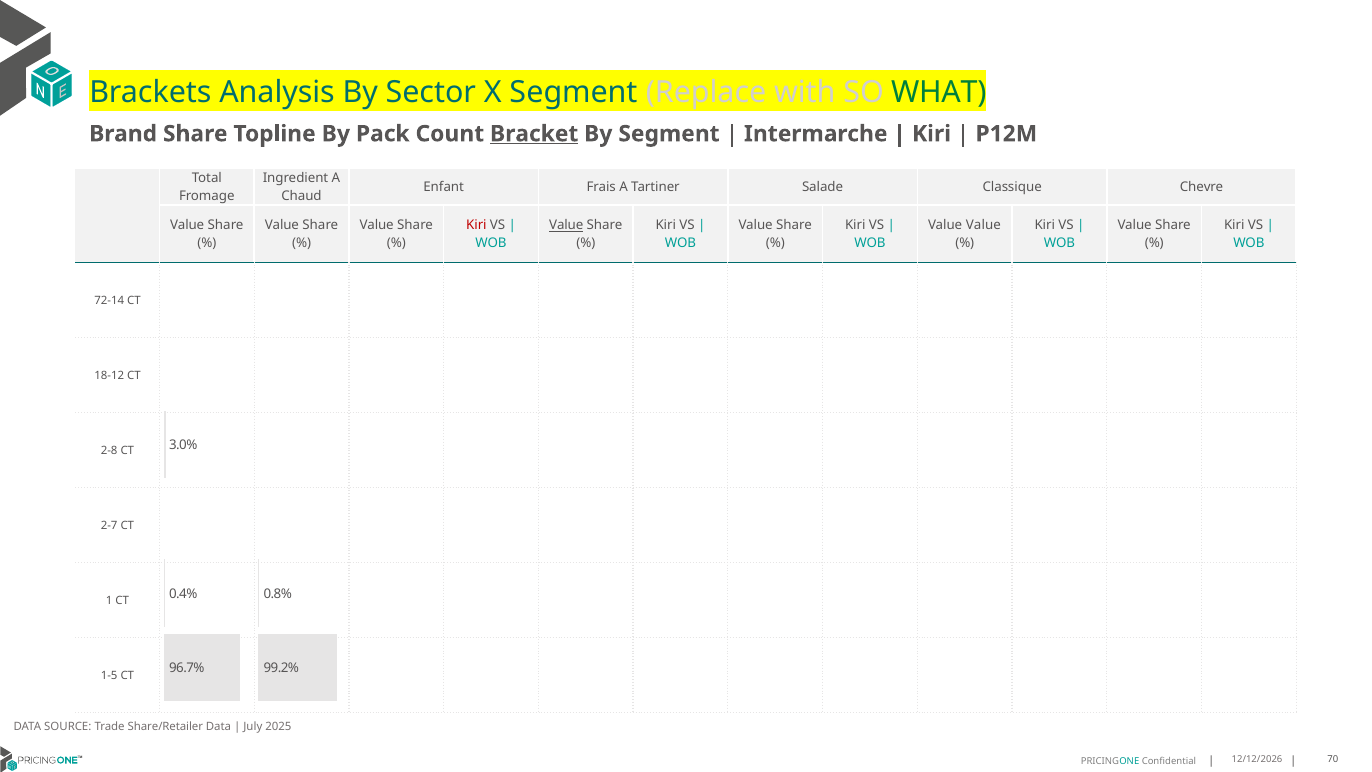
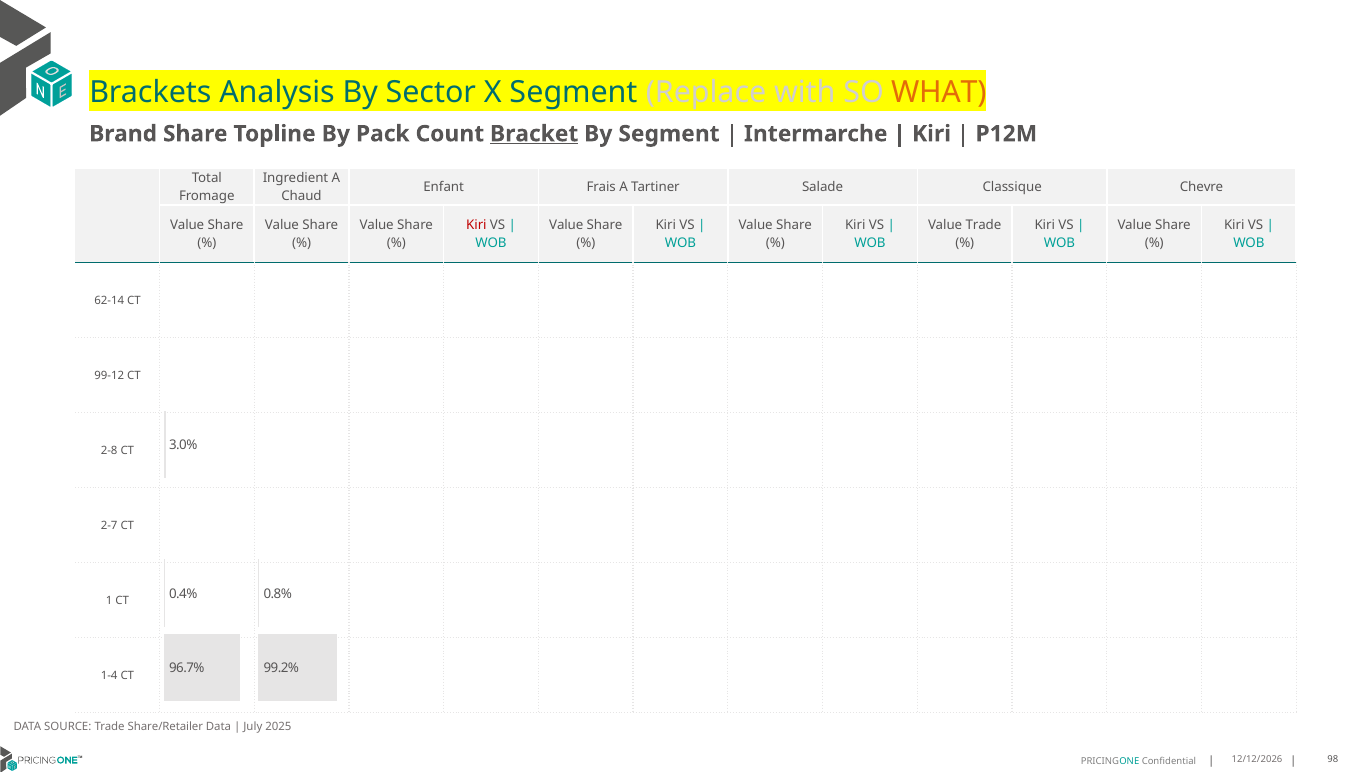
WHAT colour: green -> orange (939, 92)
Value underline: present -> none (566, 225)
Value Value: Value -> Trade (983, 225)
72-14: 72-14 -> 62-14 (109, 301)
18-12: 18-12 -> 99-12 (109, 376)
1-5: 1-5 -> 1-4 (109, 675)
70: 70 -> 98 (1333, 759)
